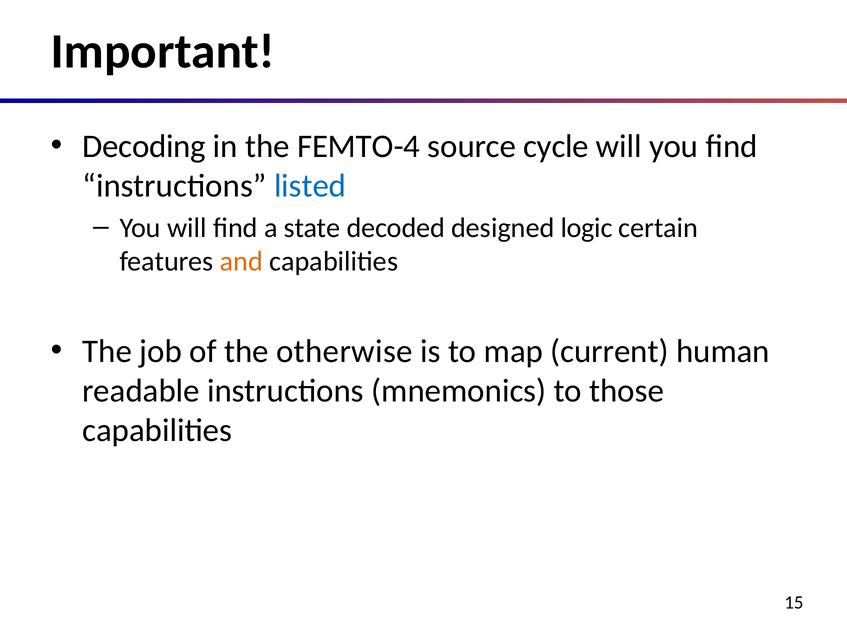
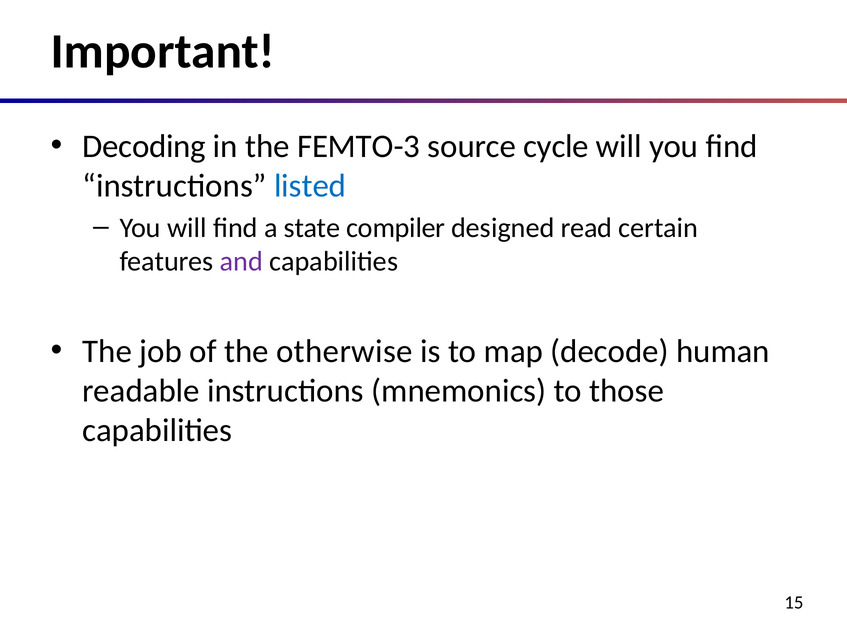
FEMTO-4: FEMTO-4 -> FEMTO-3 (359, 146)
decoded: decoded -> compiler (396, 228)
logic: logic -> read (586, 228)
and colour: orange -> purple (241, 262)
current: current -> decode (610, 351)
